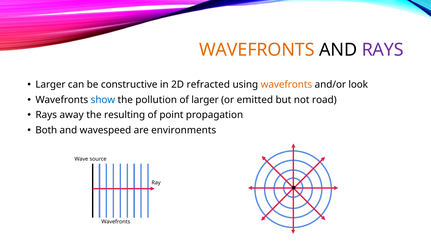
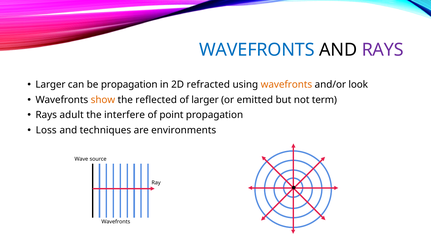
WAVEFRONTS colour: orange -> blue (257, 50)
be constructive: constructive -> propagation (129, 84)
show colour: blue -> orange (103, 100)
pollution: pollution -> reflected (156, 100)
road: road -> term (324, 100)
away: away -> adult (72, 115)
resulting: resulting -> interfere (125, 115)
Both: Both -> Loss (46, 130)
wavespeed: wavespeed -> techniques (105, 130)
